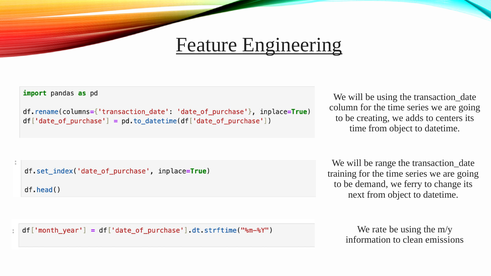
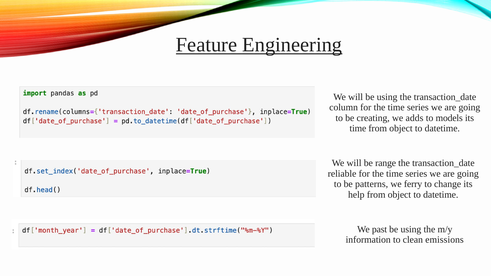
centers: centers -> models (449, 118)
training: training -> reliable (342, 174)
demand: demand -> patterns (372, 184)
next: next -> help (356, 195)
rate: rate -> past (379, 230)
